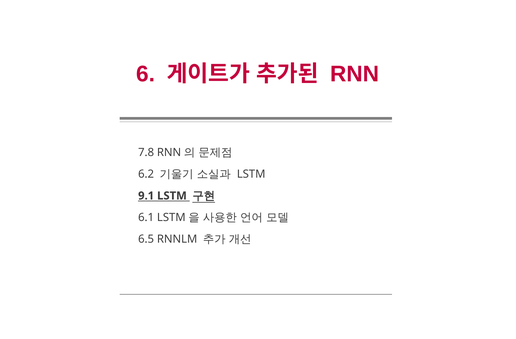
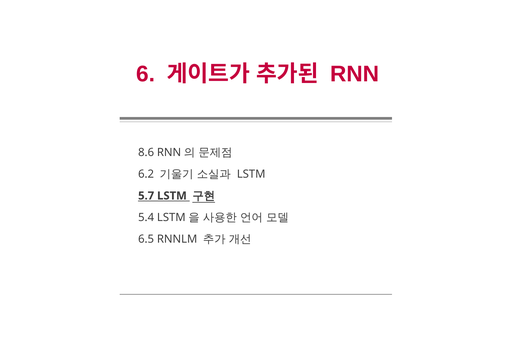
7.8: 7.8 -> 8.6 (146, 153)
9.1: 9.1 -> 5.7 (146, 196)
6.1: 6.1 -> 5.4 (146, 217)
